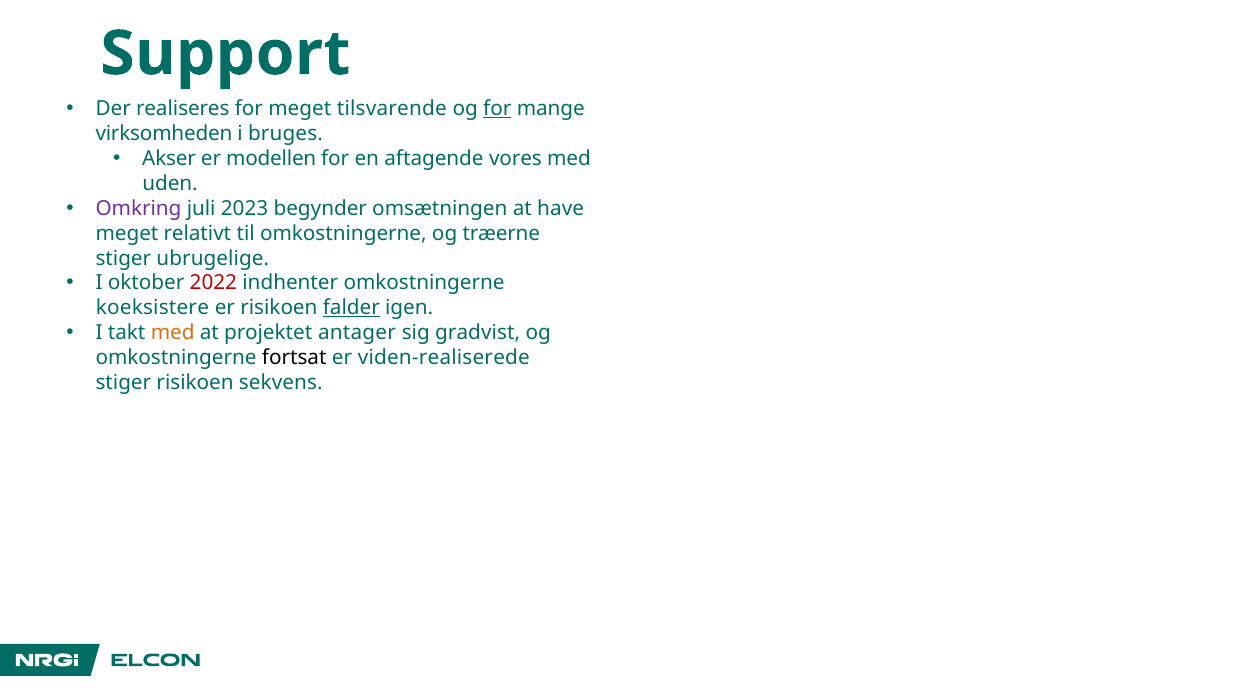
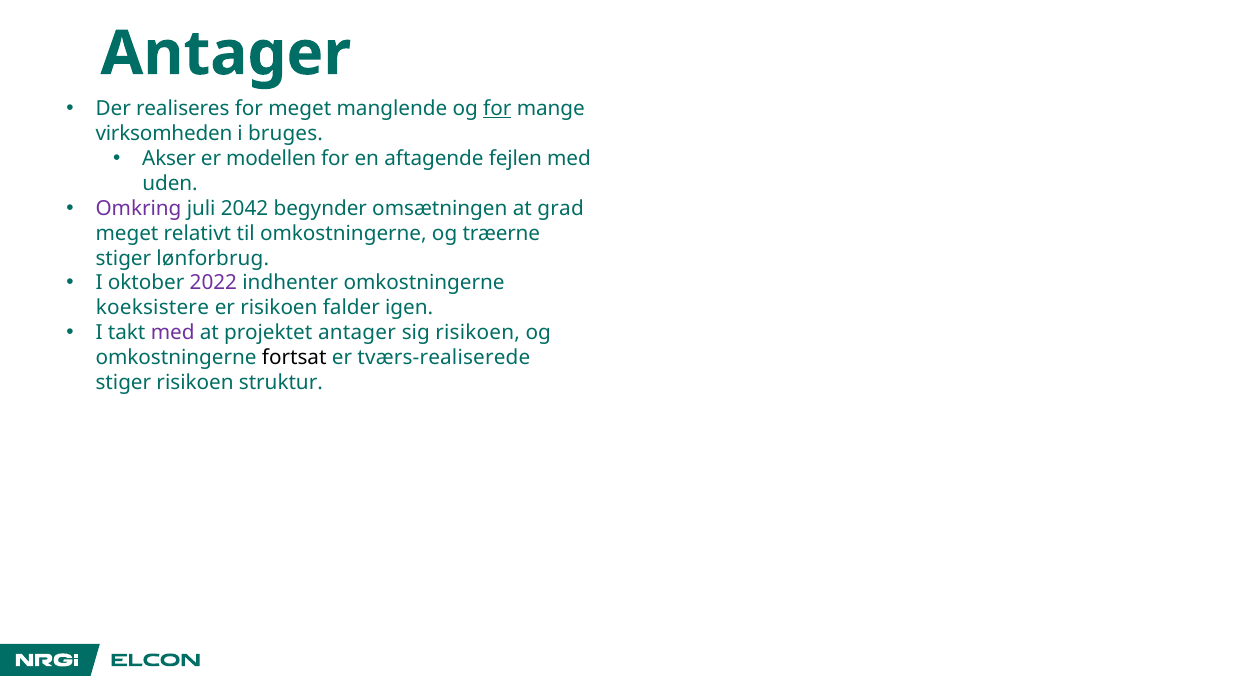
Support: Support -> Antager (226, 54)
tilsvarende: tilsvarende -> manglende (392, 109)
vores: vores -> fejlen (515, 159)
2023: 2023 -> 2042 (245, 209)
have: have -> grad (561, 209)
ubrugelige: ubrugelige -> lønforbrug (213, 258)
2022 colour: red -> purple (213, 283)
falder underline: present -> none (351, 308)
med colour: orange -> purple (173, 333)
sig gradvist: gradvist -> risikoen (478, 333)
viden-realiserede: viden-realiserede -> tværs-realiserede (444, 358)
sekvens: sekvens -> struktur (281, 383)
